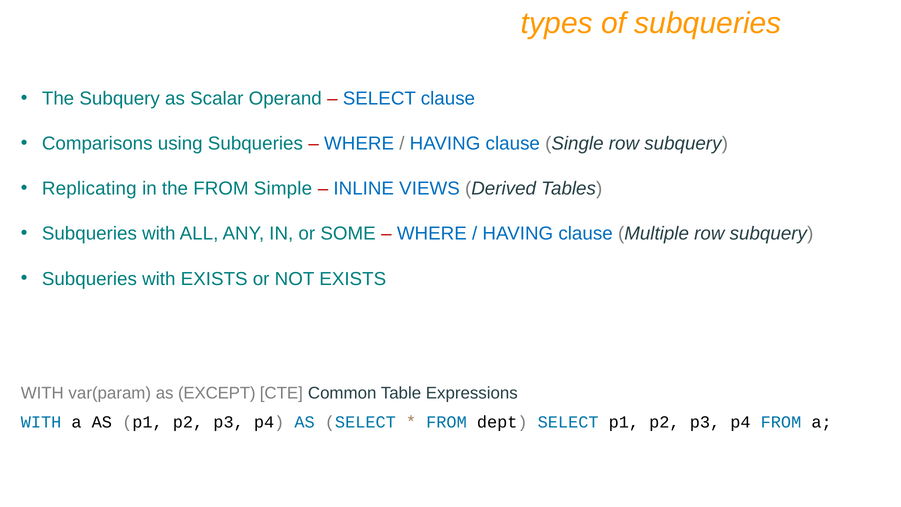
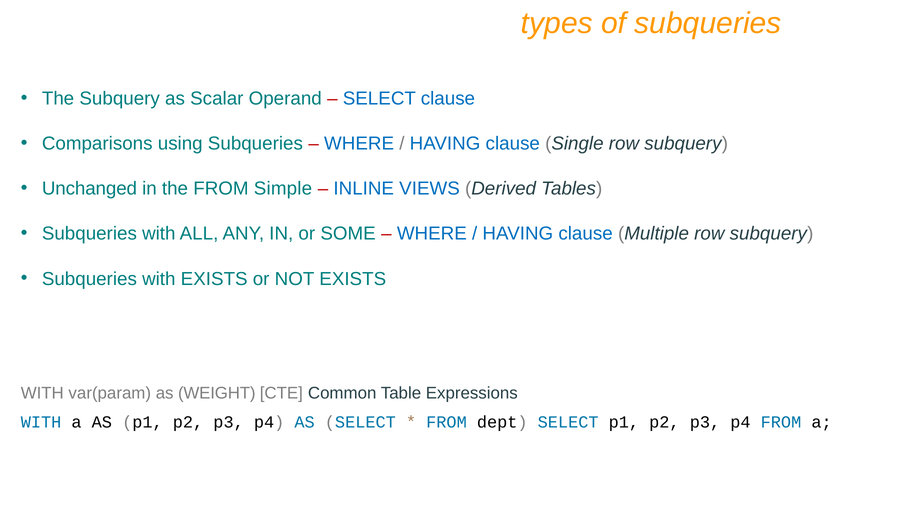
Replicating: Replicating -> Unchanged (89, 189)
EXCEPT: EXCEPT -> WEIGHT (217, 393)
